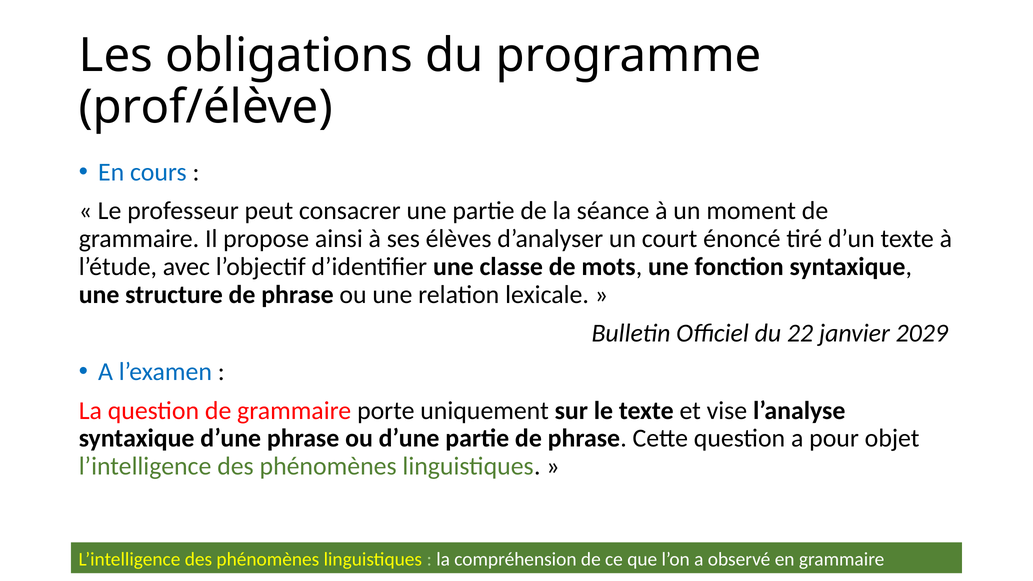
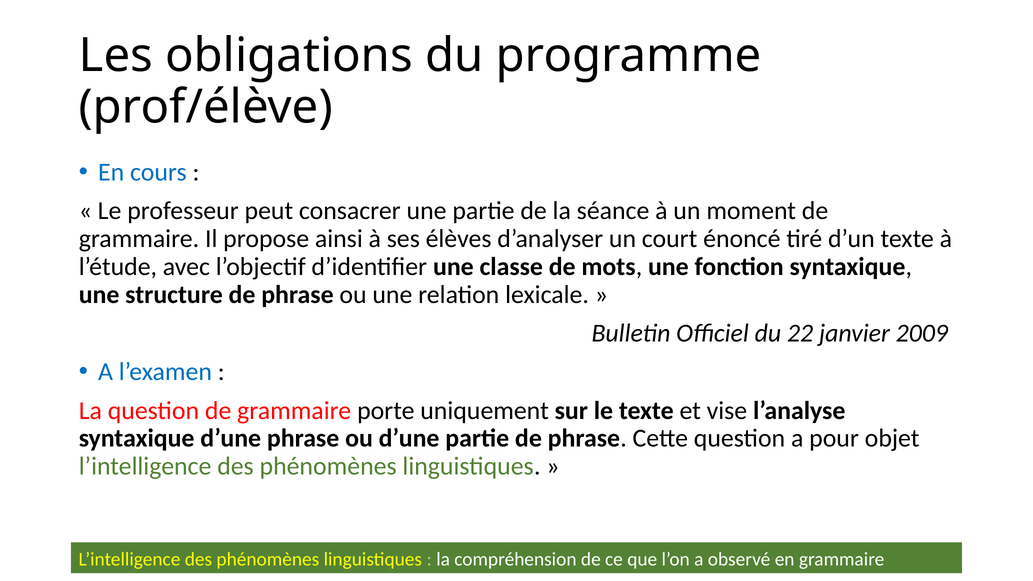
2029: 2029 -> 2009 (922, 333)
